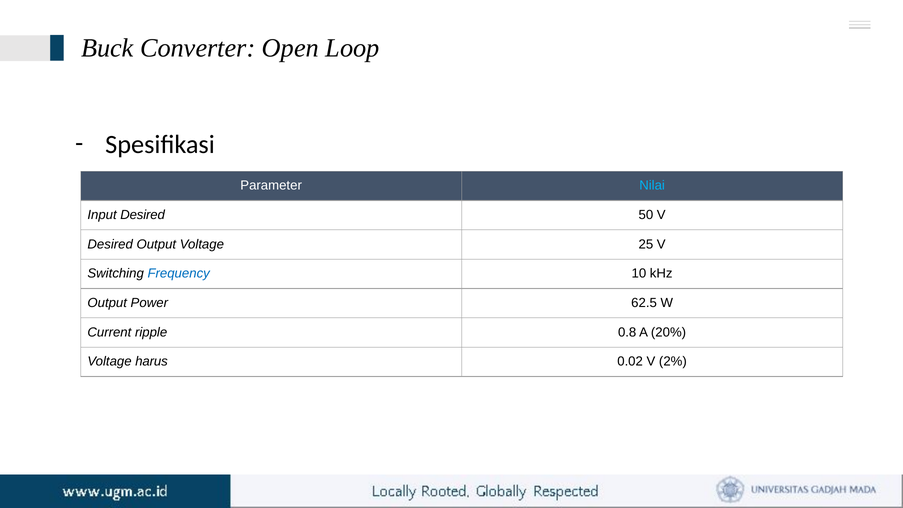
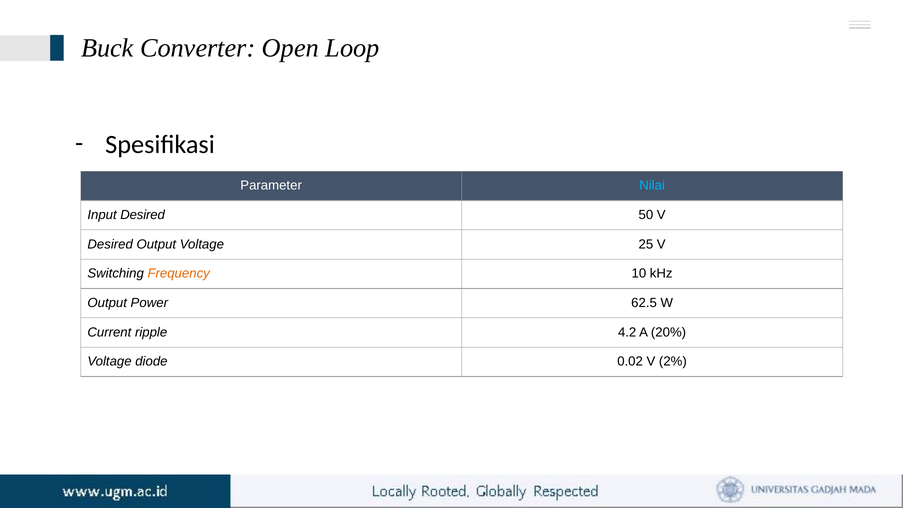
Frequency colour: blue -> orange (179, 274)
0.8: 0.8 -> 4.2 (627, 332)
harus: harus -> diode (151, 362)
